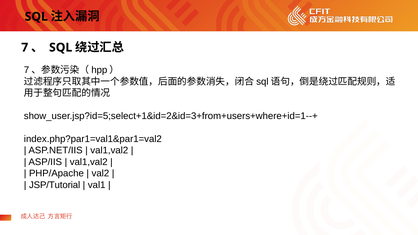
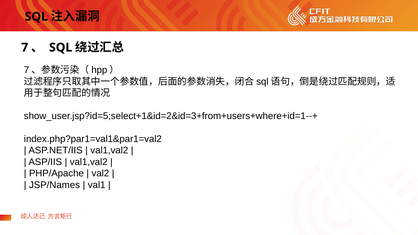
JSP/Tutorial: JSP/Tutorial -> JSP/Names (55, 185)
